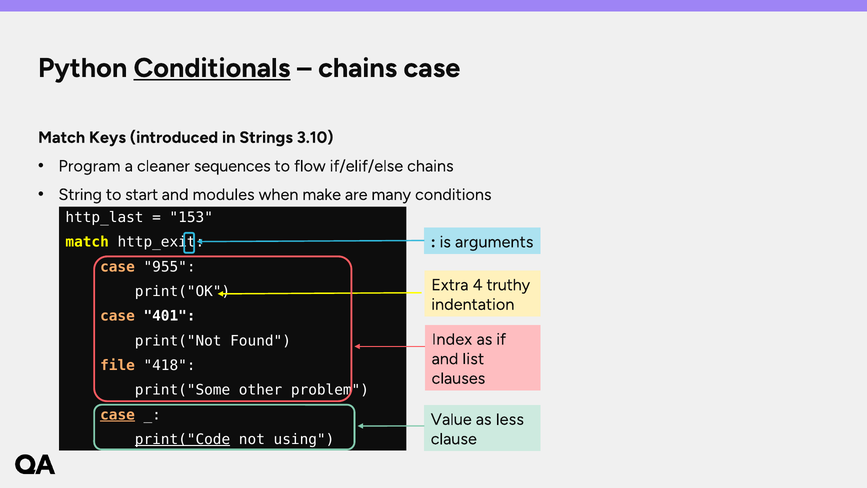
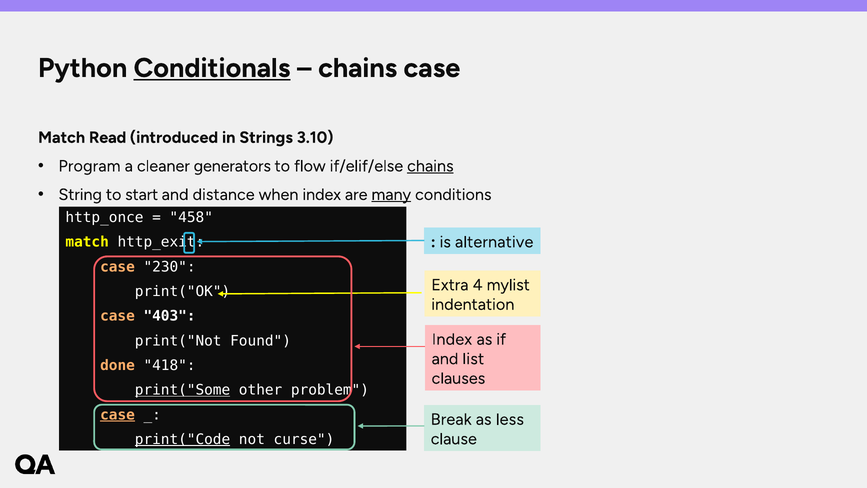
Keys: Keys -> Read (108, 137)
sequences: sequences -> generators (232, 166)
chains underline: none -> present (430, 166)
modules: modules -> distance (224, 194)
when make: make -> index (322, 194)
many underline: none -> present (391, 194)
http_last: http_last -> http_once (105, 217)
153: 153 -> 458 (191, 217)
arguments: arguments -> alternative (494, 242)
955: 955 -> 230 (170, 267)
truthy: truthy -> mylist (508, 285)
401: 401 -> 403 (170, 316)
file: file -> done (118, 365)
print("Some underline: none -> present (183, 390)
Value: Value -> Break (451, 419)
using: using -> curse (304, 439)
